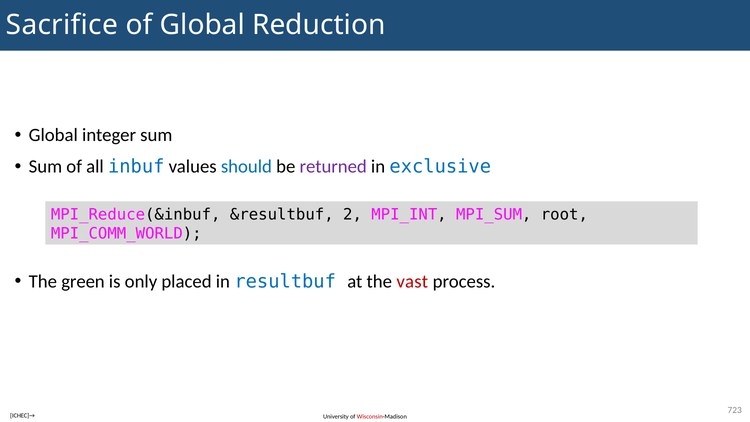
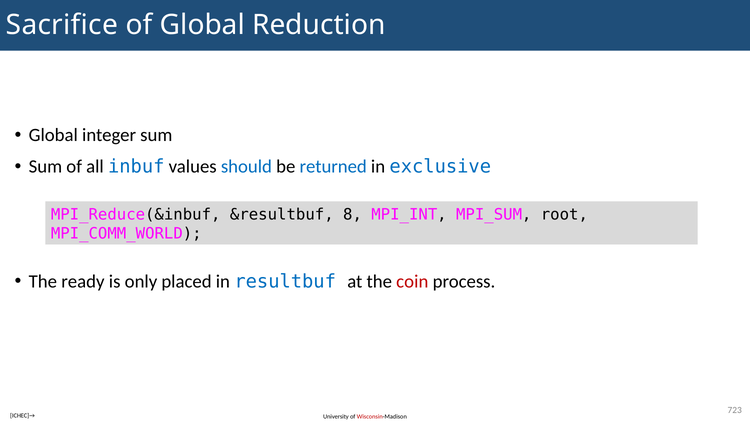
returned colour: purple -> blue (333, 167)
2: 2 -> 8 (353, 215)
green: green -> ready (83, 281)
vast: vast -> coin (412, 281)
